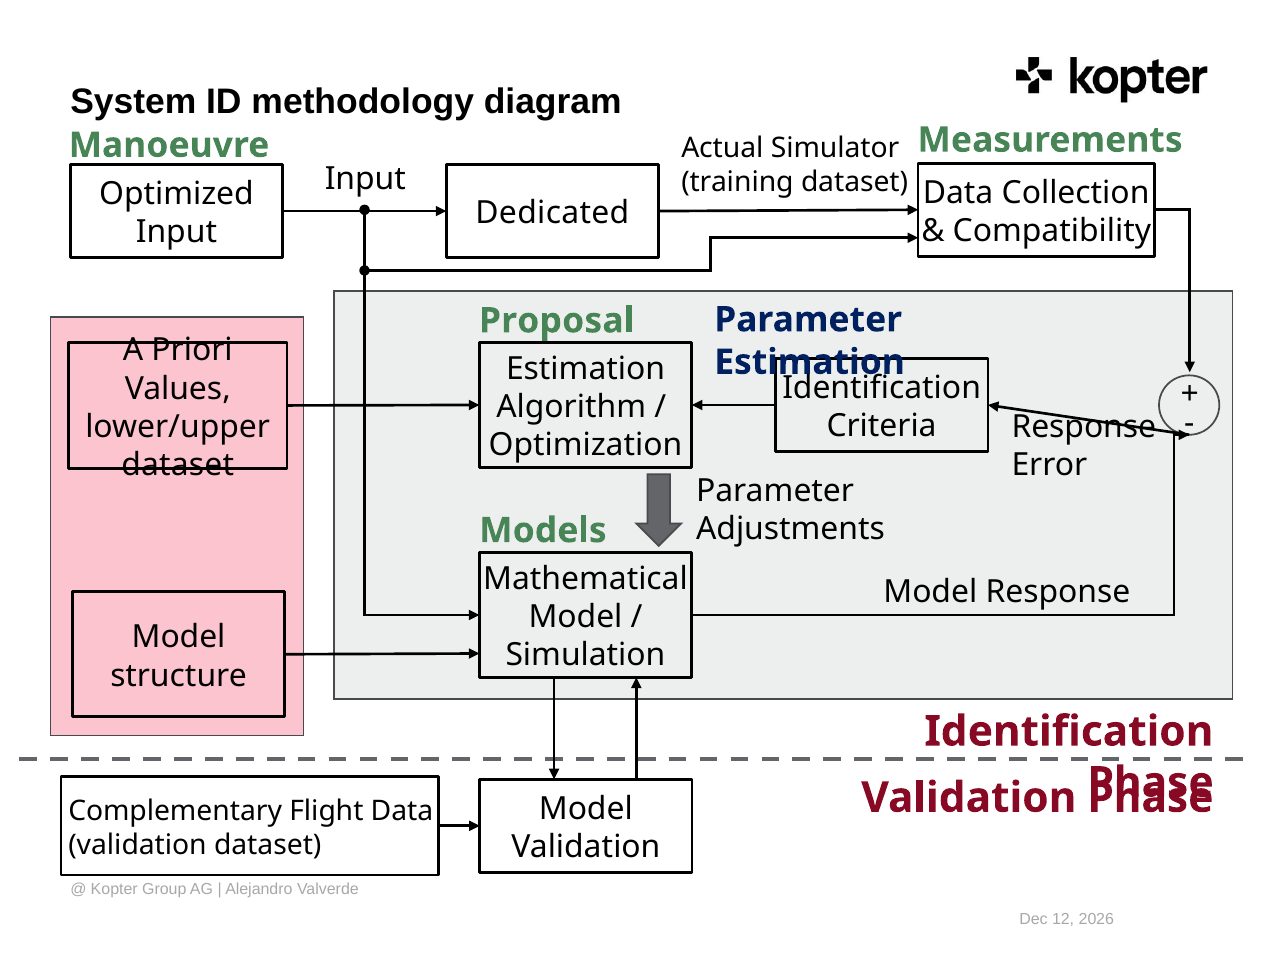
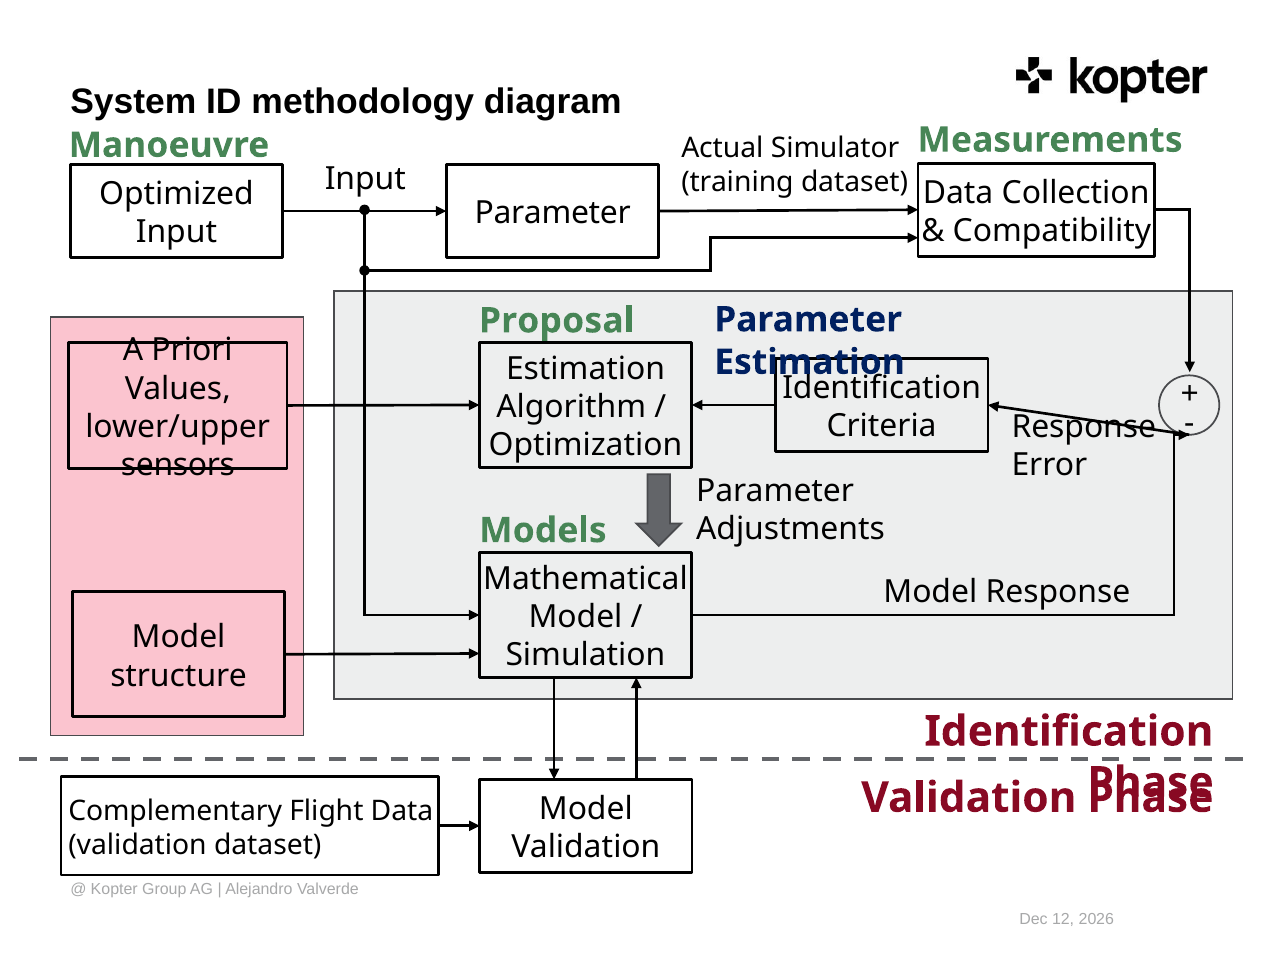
Dedicated: Dedicated -> Parameter (553, 213)
dataset: dataset -> sensors (178, 465)
